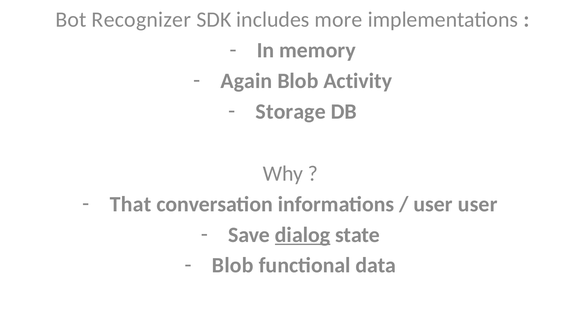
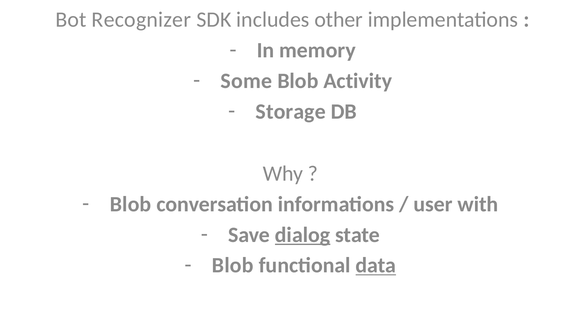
more: more -> other (339, 20)
Again: Again -> Some (246, 81)
That: That -> Blob (131, 204)
user user: user -> with (478, 204)
data underline: none -> present (376, 265)
